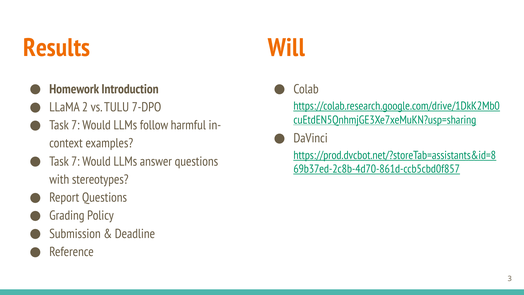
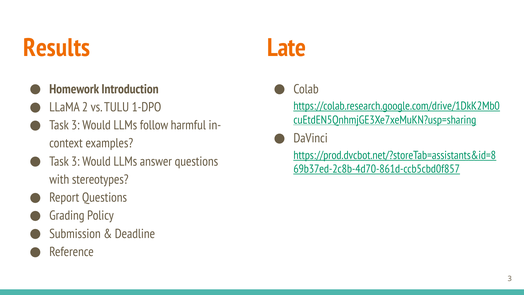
Will: Will -> Late (287, 48)
7-DPO: 7-DPO -> 1-DPO (147, 107)
7: 7 -> 3 (75, 125)
7: 7 -> 3 (75, 161)
